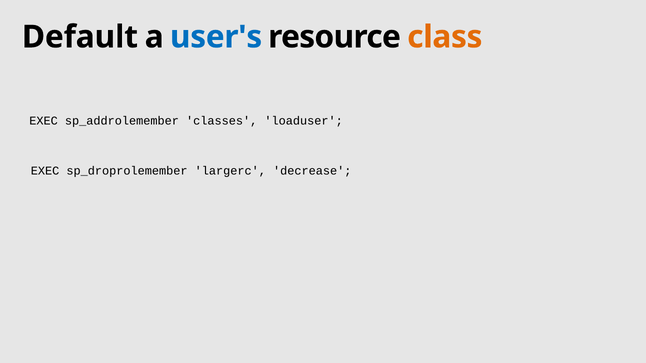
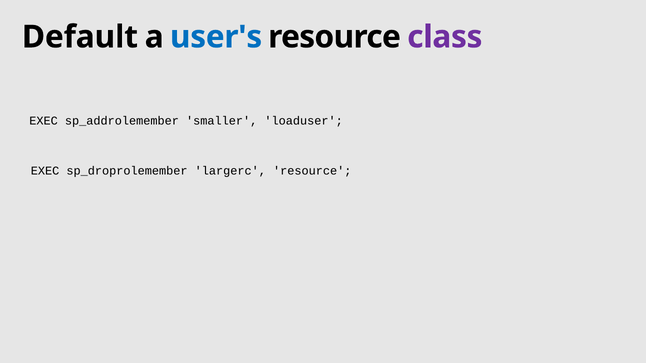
class colour: orange -> purple (445, 37)
classes: classes -> smaller (222, 121)
largerc decrease: decrease -> resource (312, 171)
